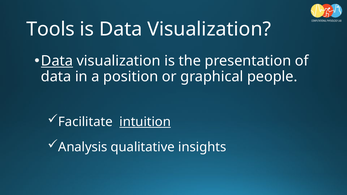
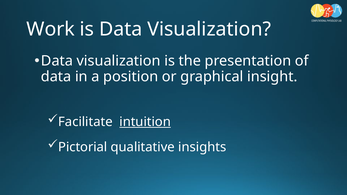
Tools: Tools -> Work (51, 29)
Data underline: present -> none (57, 61)
people: people -> insight (272, 77)
Analysis: Analysis -> Pictorial (83, 147)
